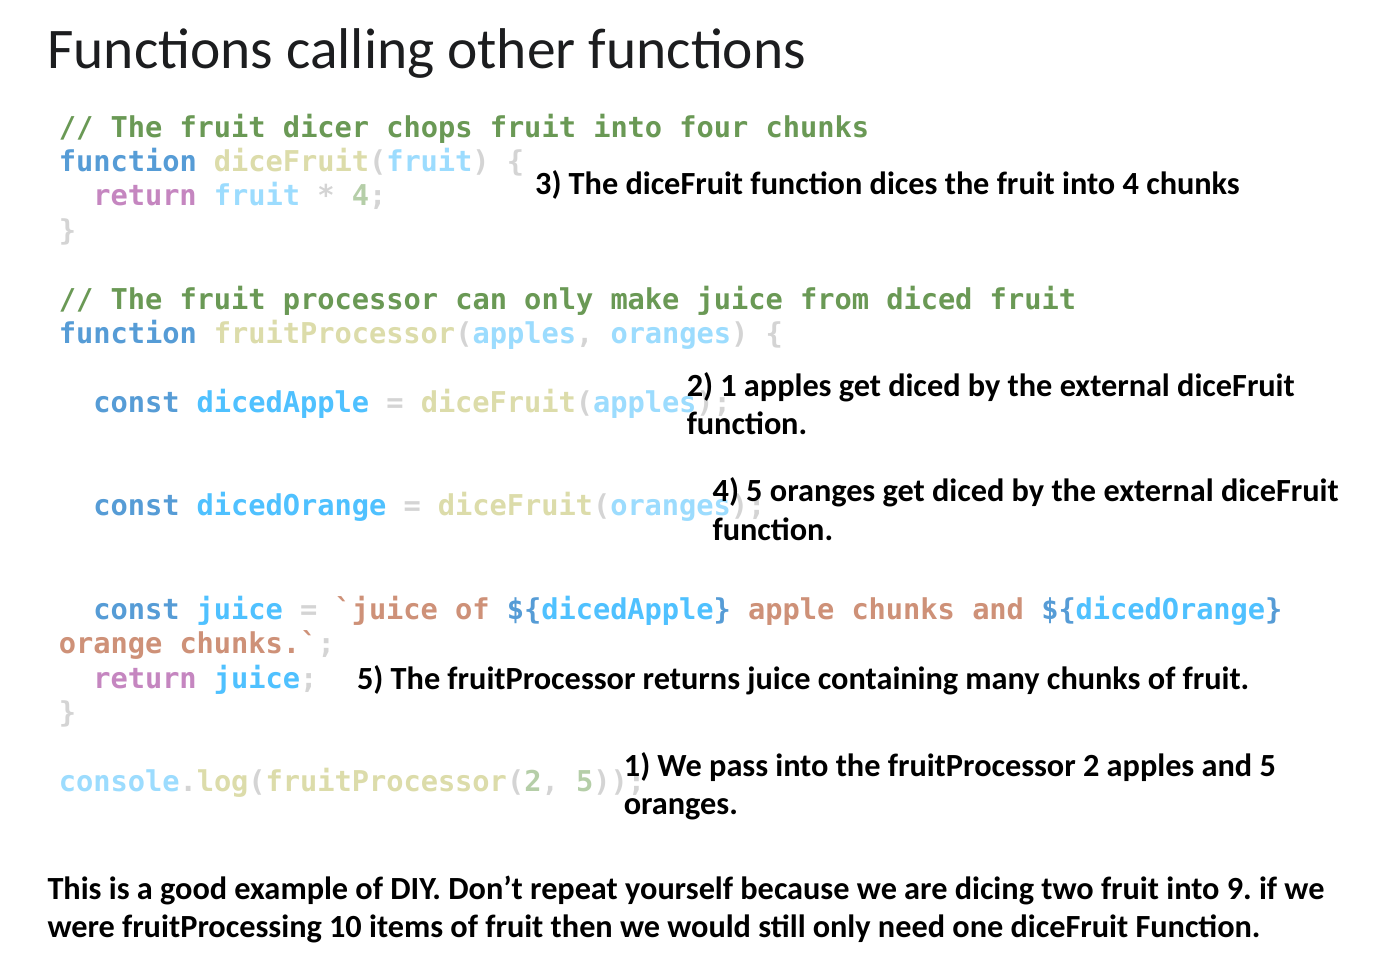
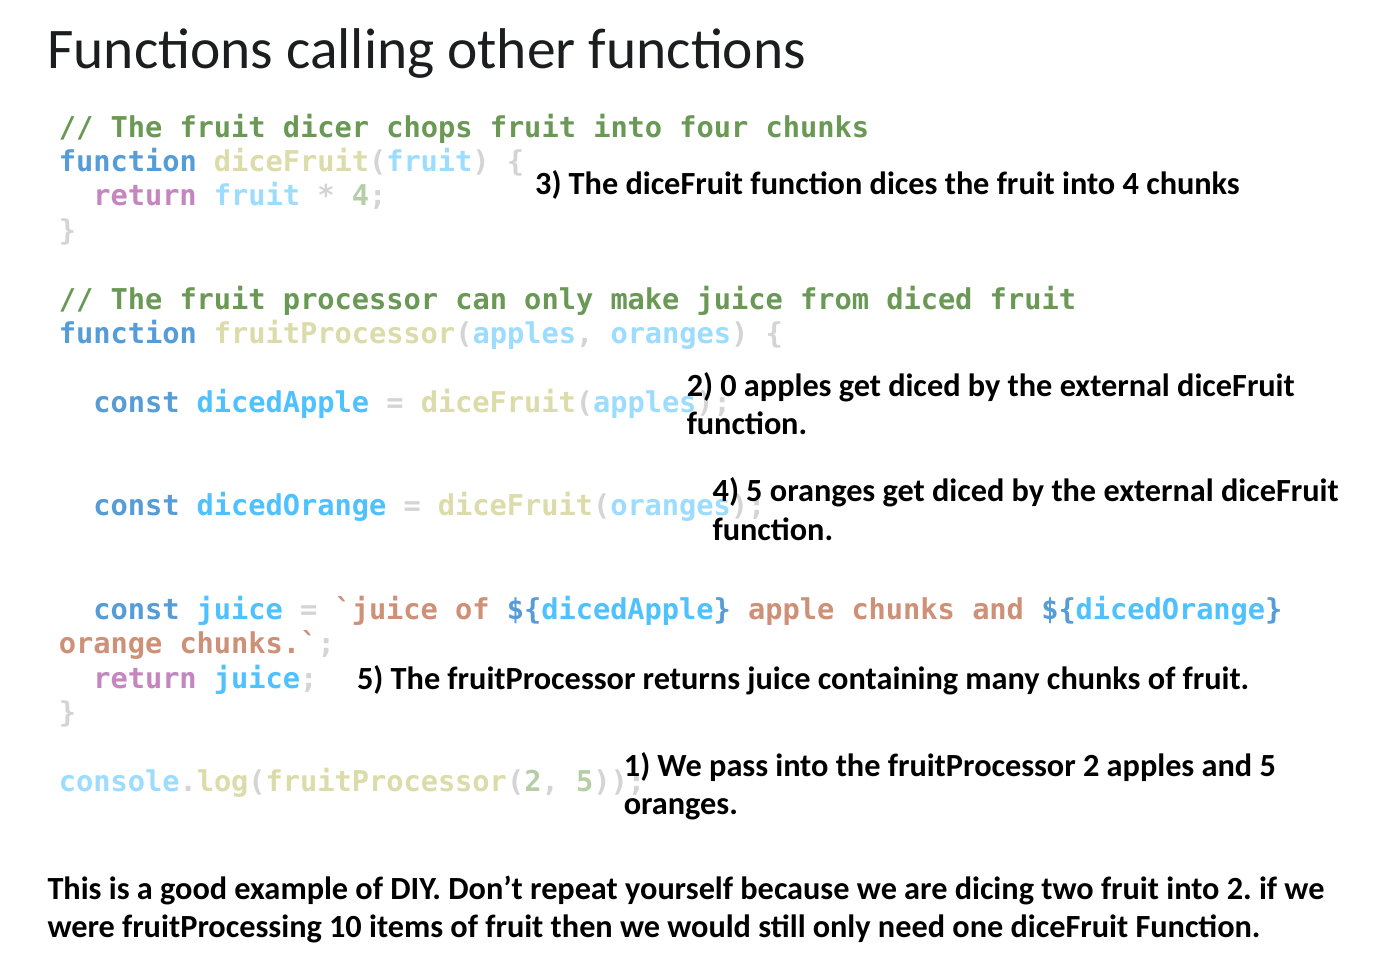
1: 1 -> 0 (729, 385)
into 9: 9 -> 2 (1239, 889)
